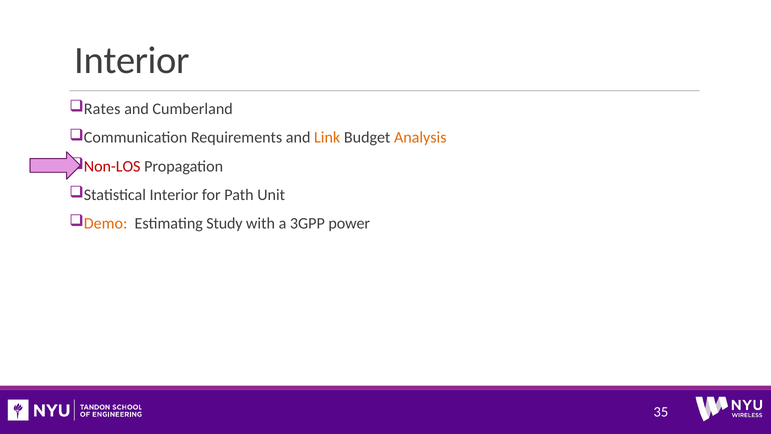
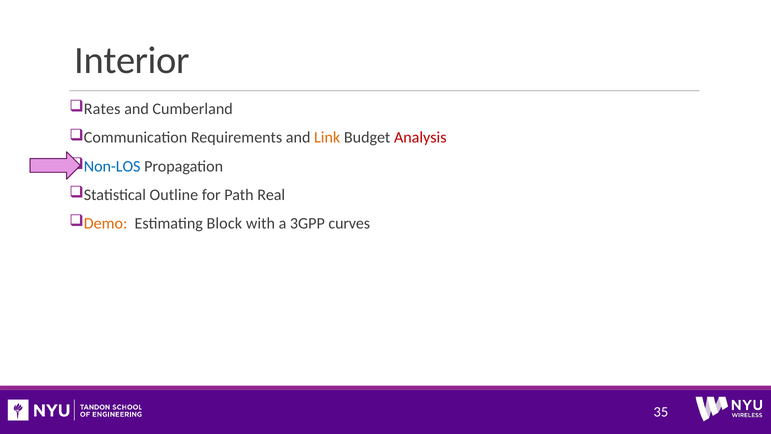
Analysis colour: orange -> red (420, 137)
Non-LOS colour: red -> blue (112, 166)
Statistical Interior: Interior -> Outline (174, 195)
Unit: Unit -> Real (271, 195)
Study: Study -> Block (224, 223)
power: power -> curves (349, 223)
